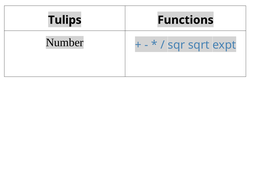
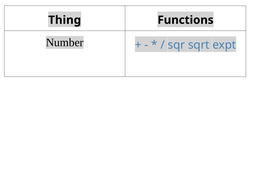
Tulips: Tulips -> Thing (65, 20)
